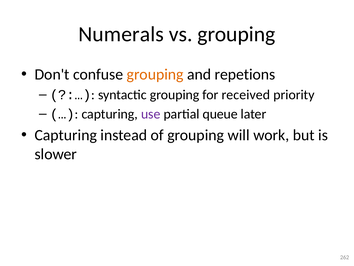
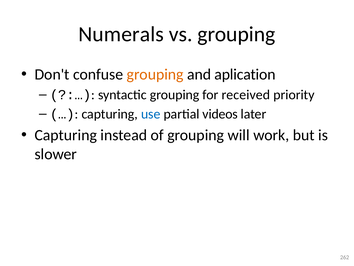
repetions: repetions -> aplication (245, 74)
use colour: purple -> blue (151, 114)
queue: queue -> videos (220, 114)
